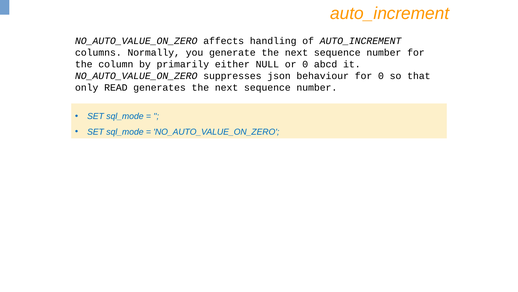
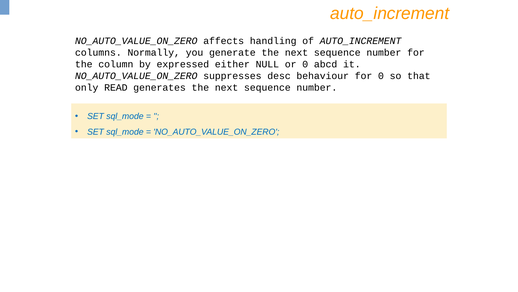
primarily: primarily -> expressed (183, 64)
json: json -> desc (279, 76)
